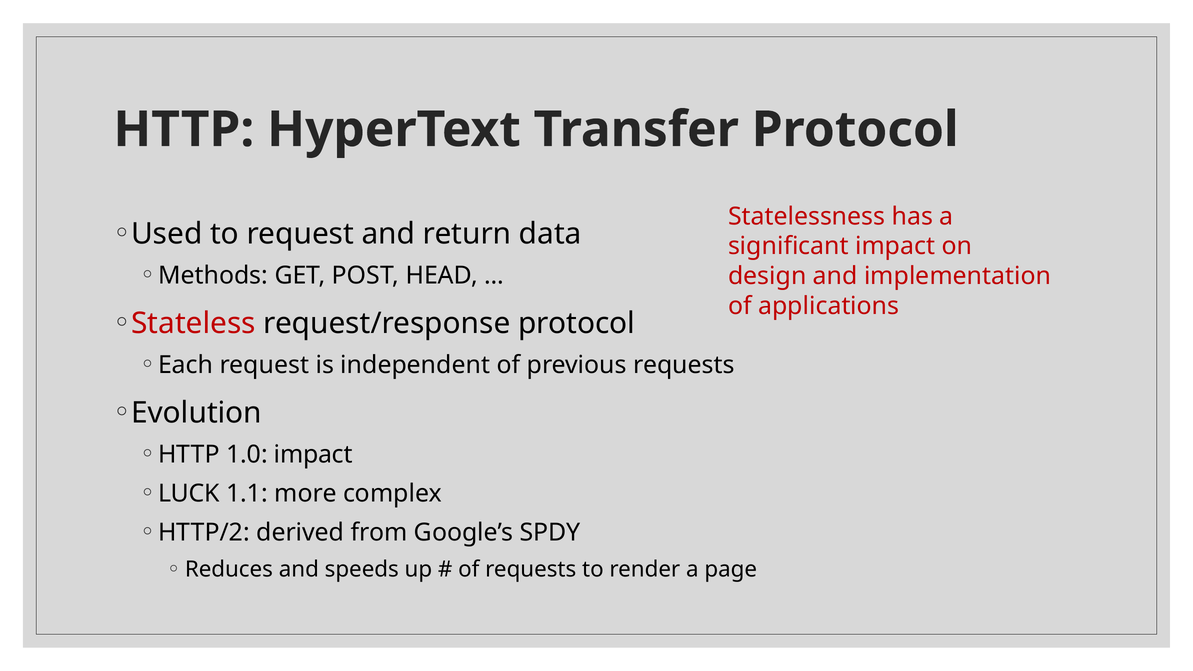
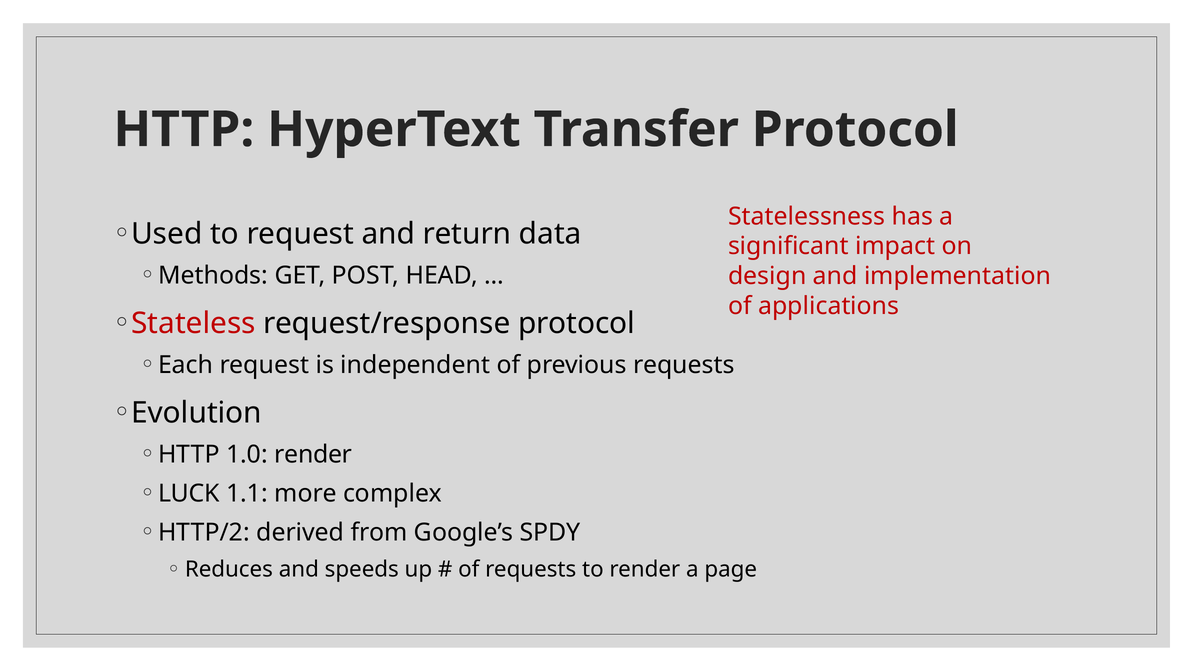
1.0 impact: impact -> render (313, 455)
